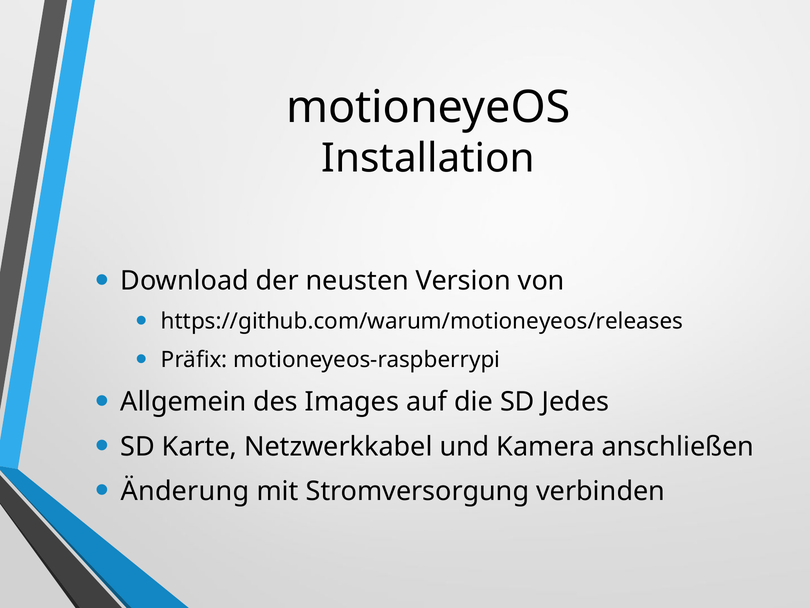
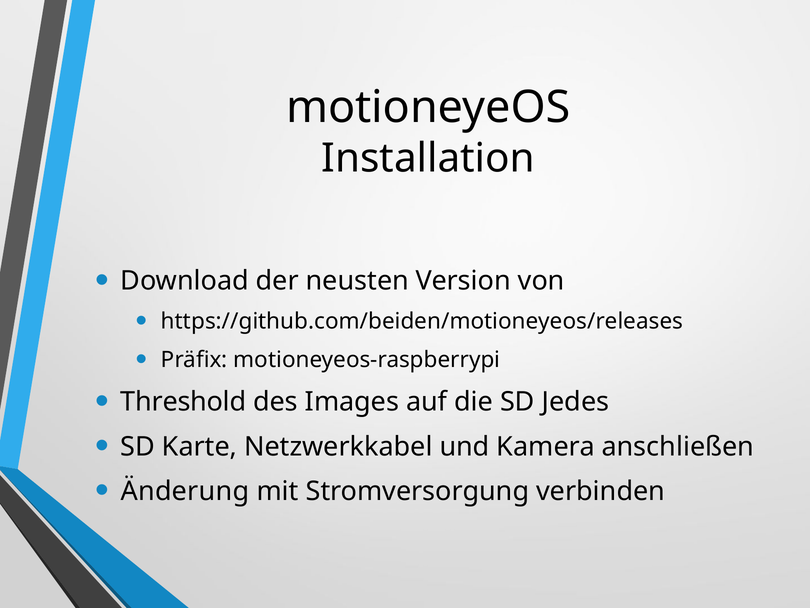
https://github.com/warum/motioneyeos/releases: https://github.com/warum/motioneyeos/releases -> https://github.com/beiden/motioneyeos/releases (422, 321)
Allgemein: Allgemein -> Threshold (183, 402)
